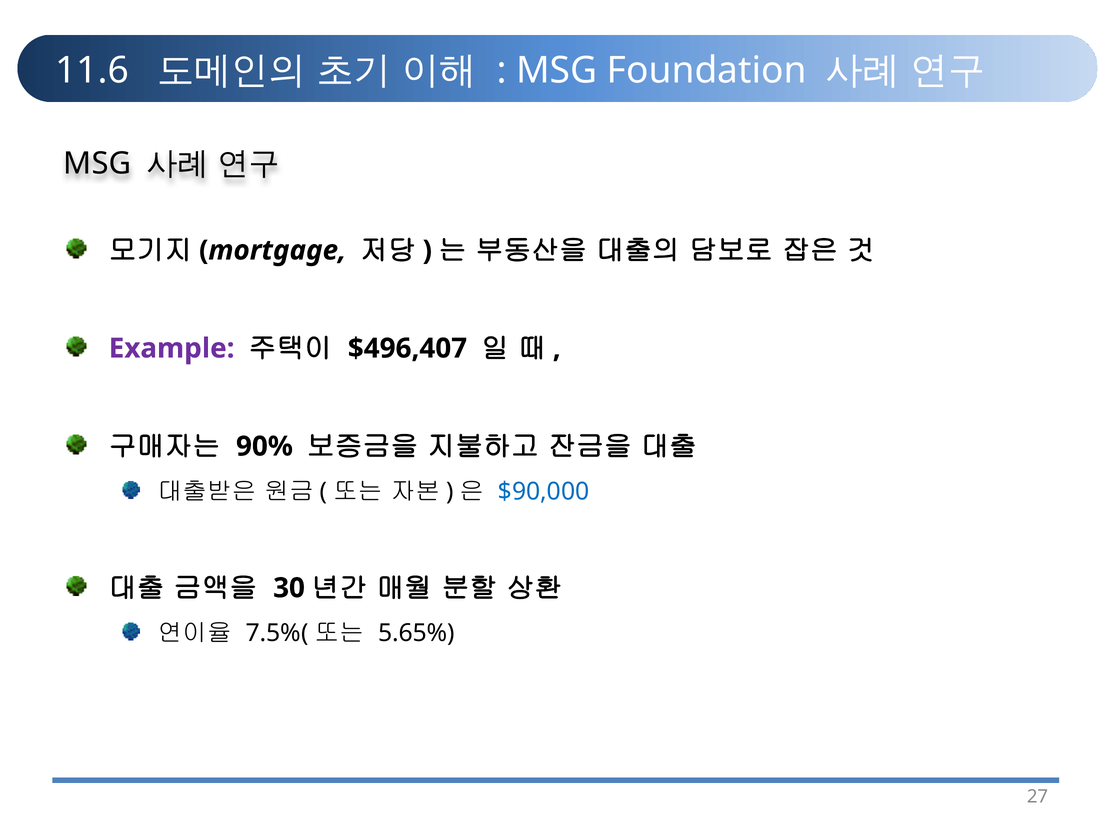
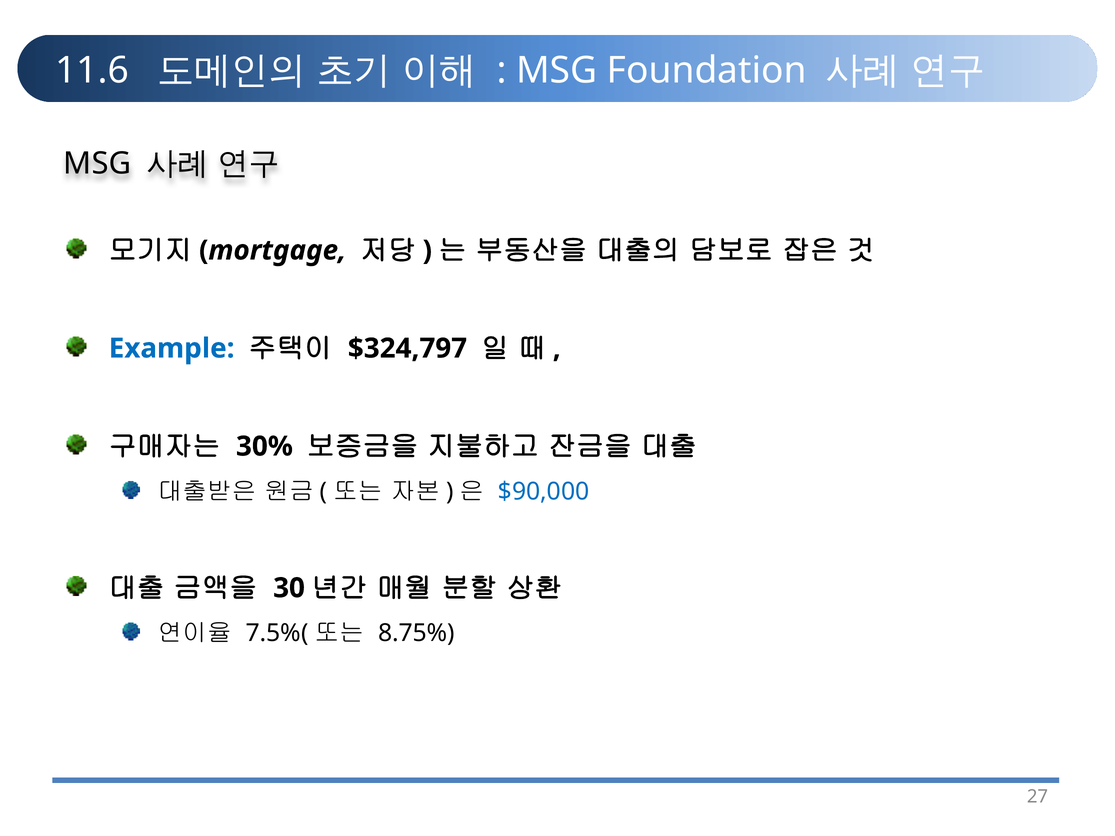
Example colour: purple -> blue (172, 348)
$496,407: $496,407 -> $324,797 (408, 348)
90%: 90% -> 30% (264, 447)
5.65%: 5.65% -> 8.75% (416, 633)
